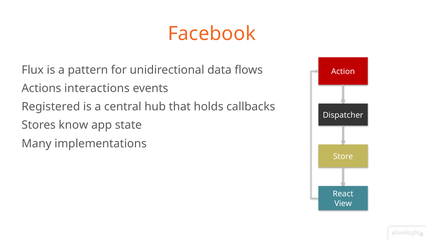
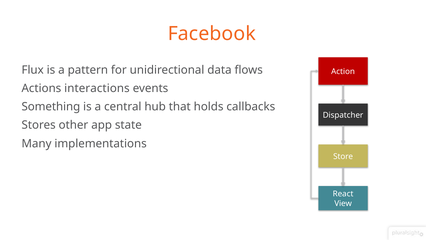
Registered: Registered -> Something (51, 107)
know: know -> other (73, 125)
